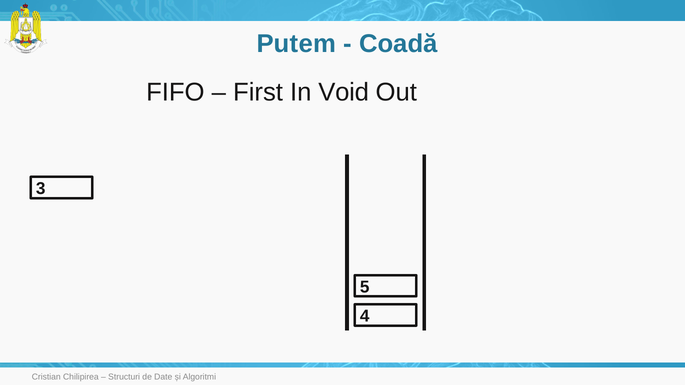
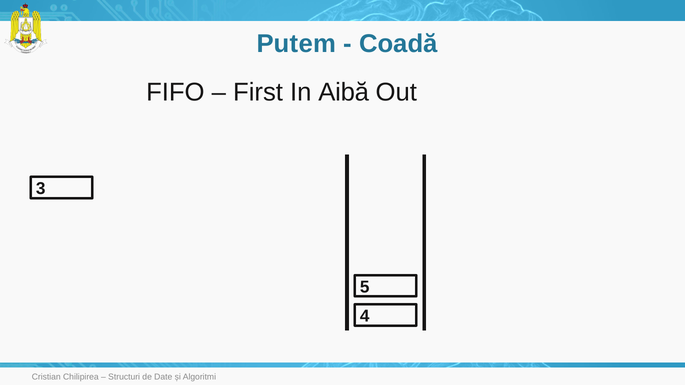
Void: Void -> Aibă (344, 92)
